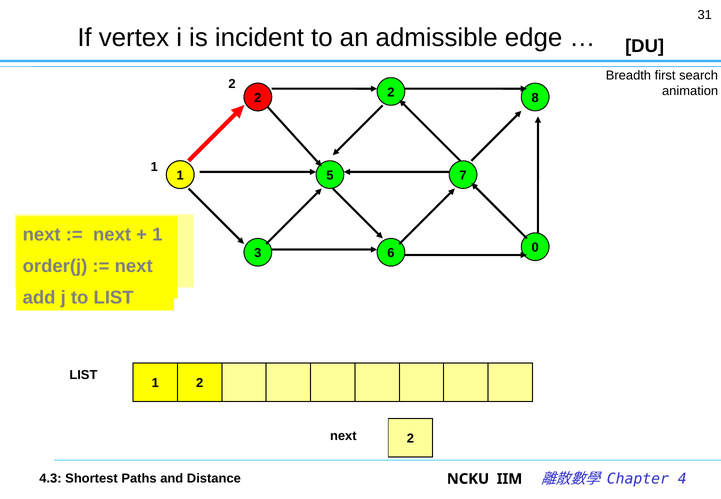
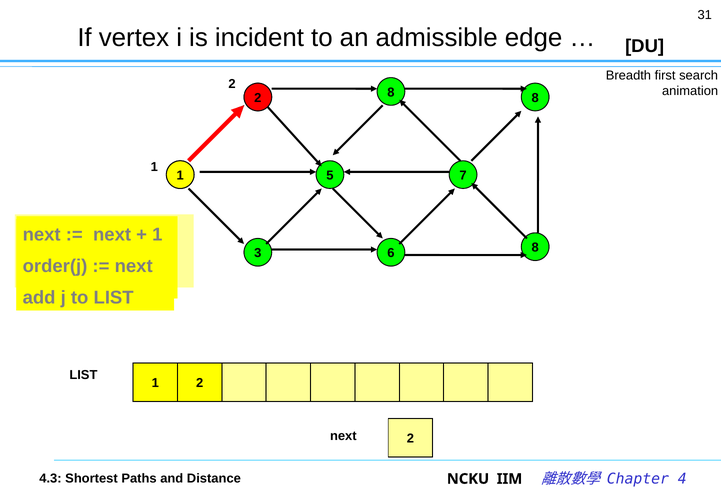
2: 2 -> 8 (391, 92)
6 0: 0 -> 8 (535, 248)
